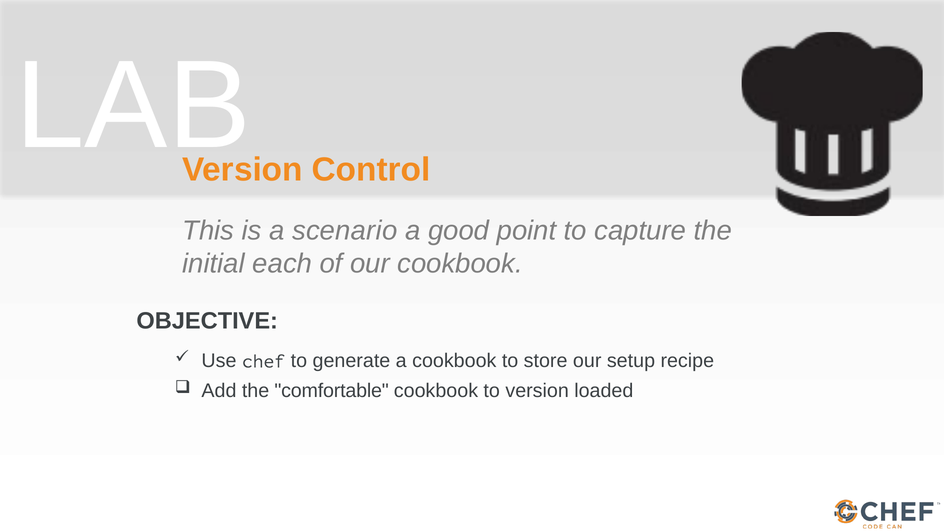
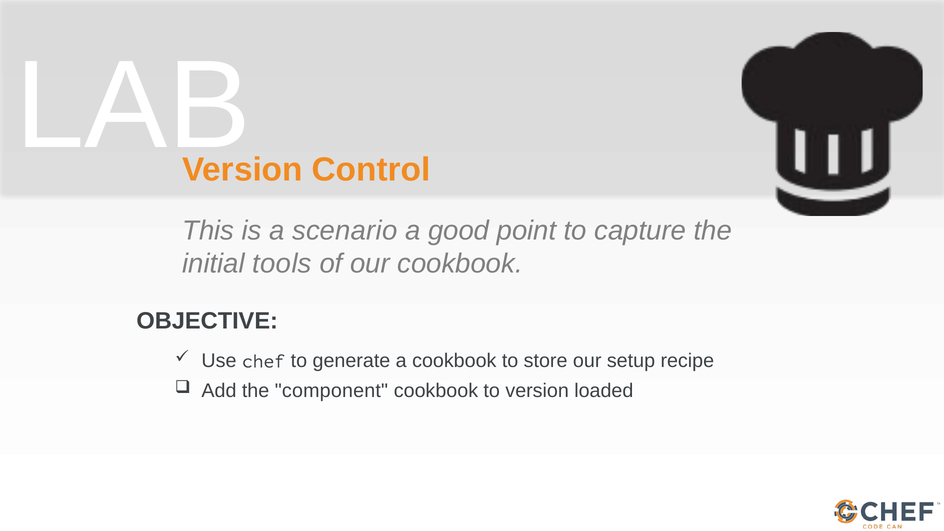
each: each -> tools (282, 264)
comfortable: comfortable -> component (331, 391)
